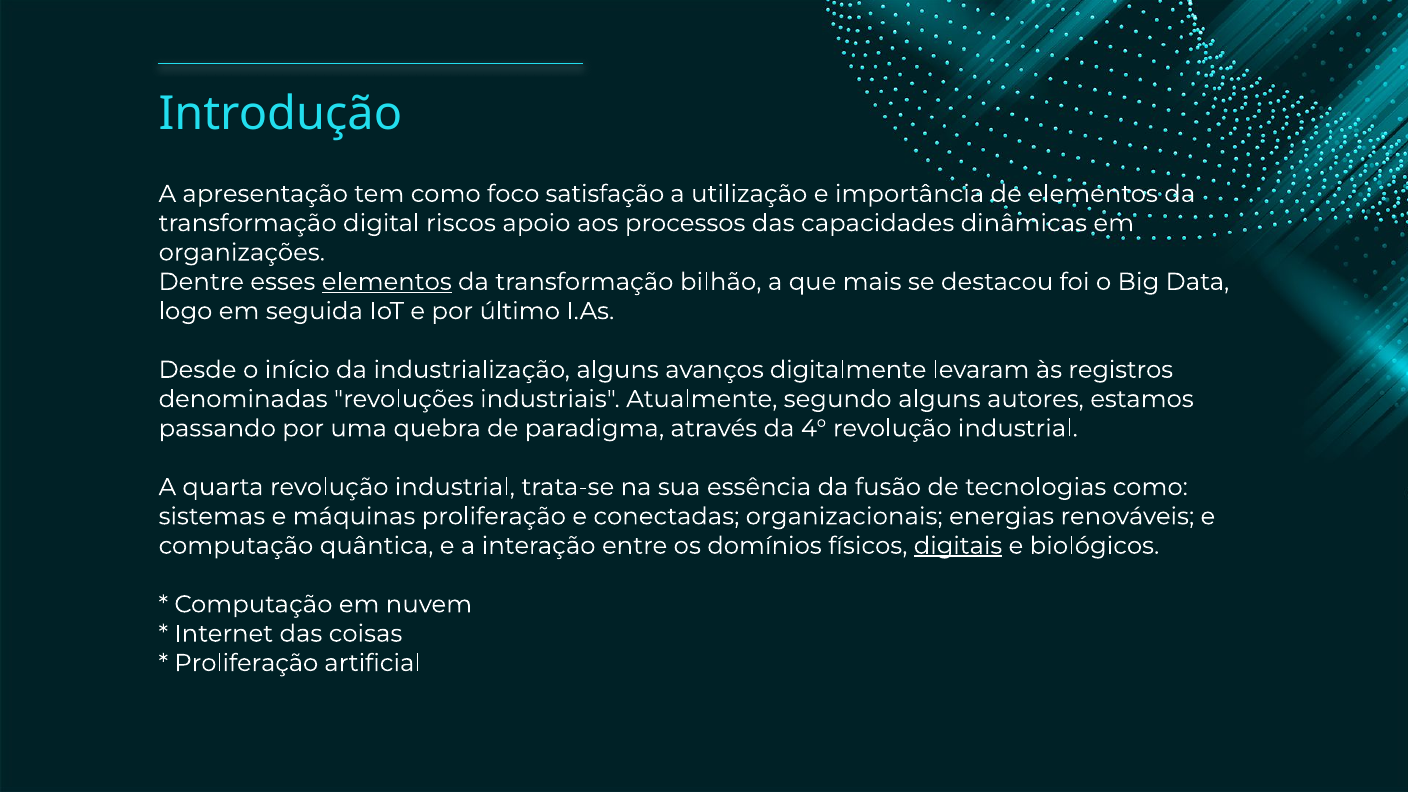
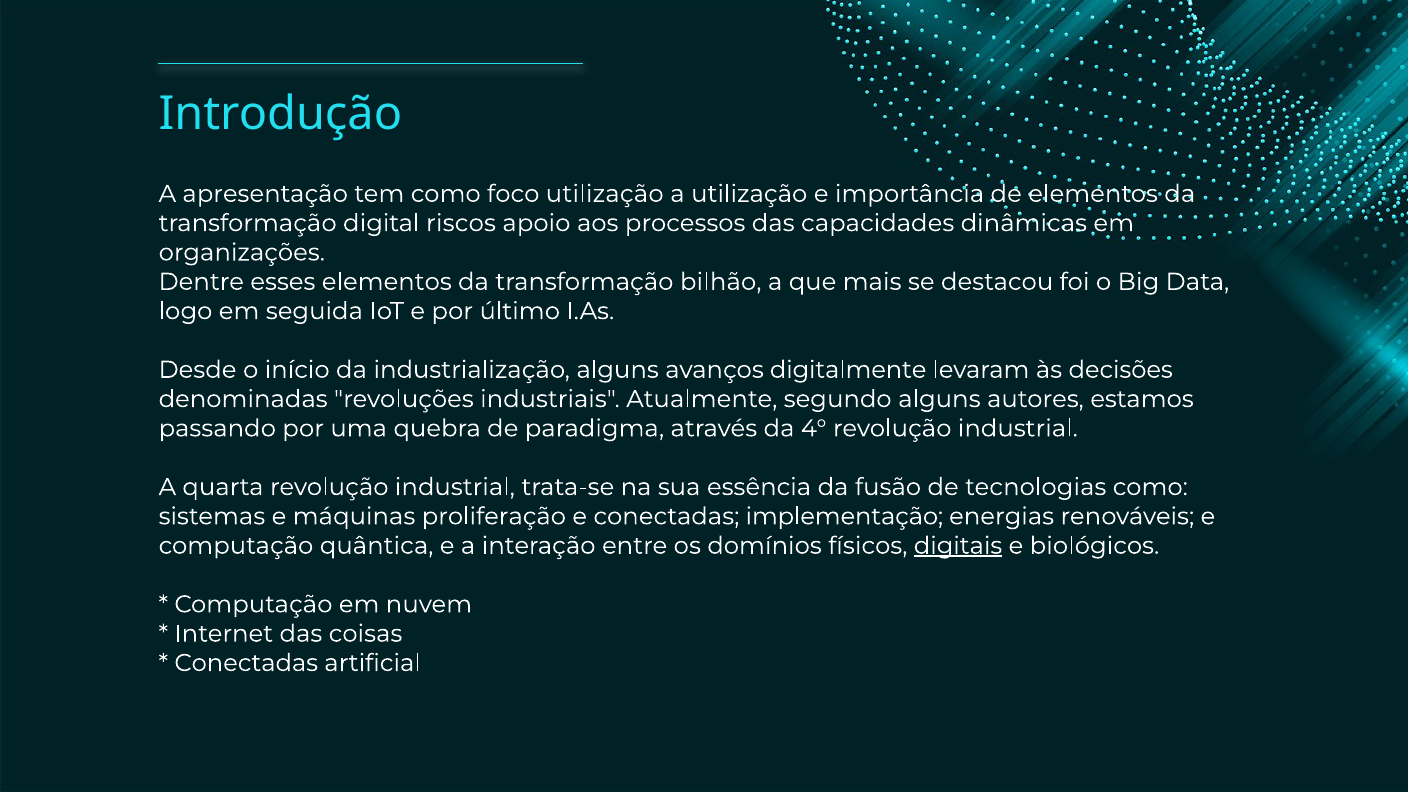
foco satisfação: satisfação -> utilização (605, 194)
elementos underline: present -> none (387, 282)
registros: registros -> decisões (1121, 370)
organizacionais: organizacionais -> implementação (844, 516)
Proliferação: Proliferação -> Conectadas (246, 663)
